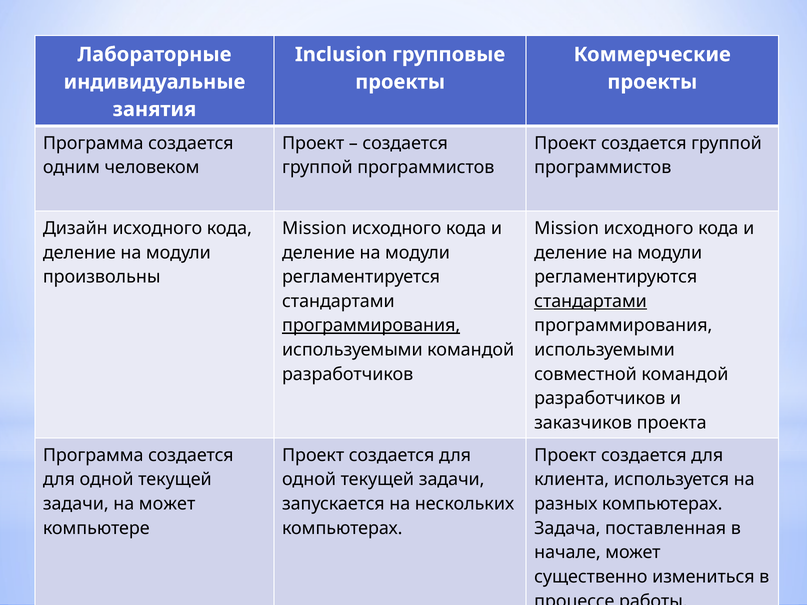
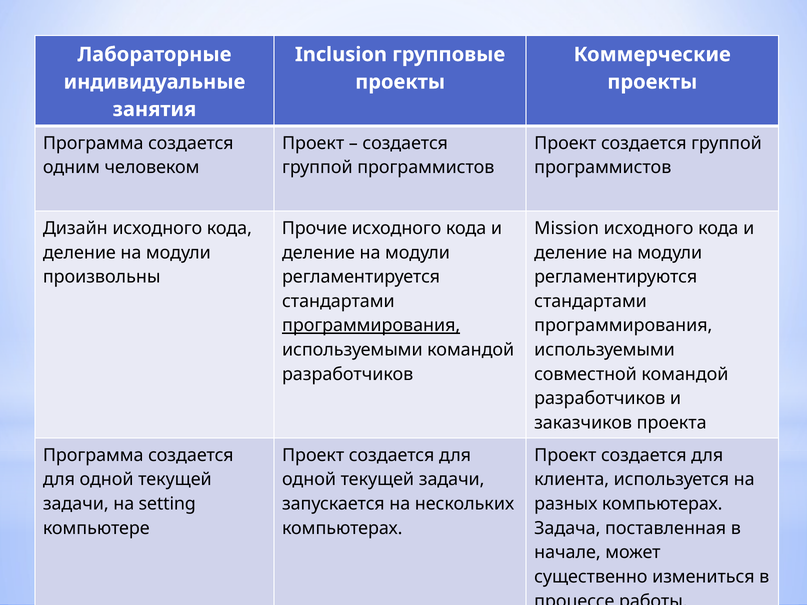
Mission: Mission -> Прочие (315, 228)
стандартами underline: present -> none (591, 301)
на может: может -> setting (167, 504)
